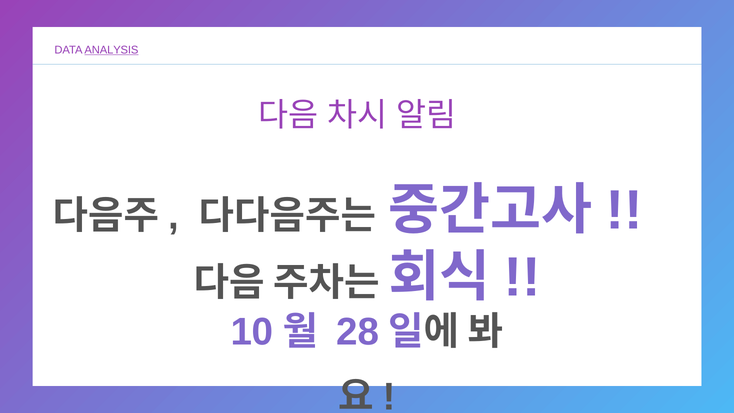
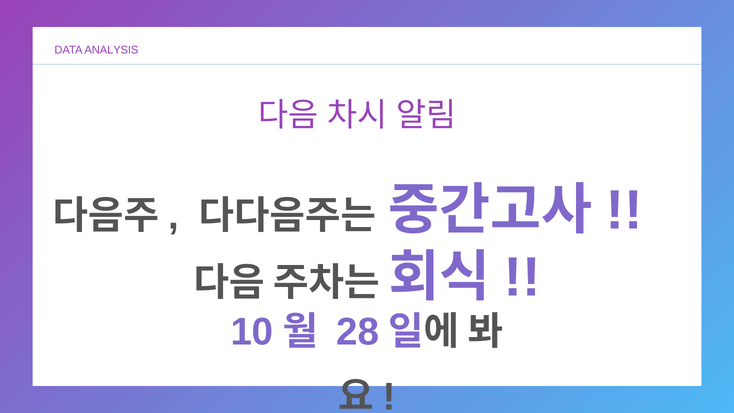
ANALYSIS underline: present -> none (111, 50)
